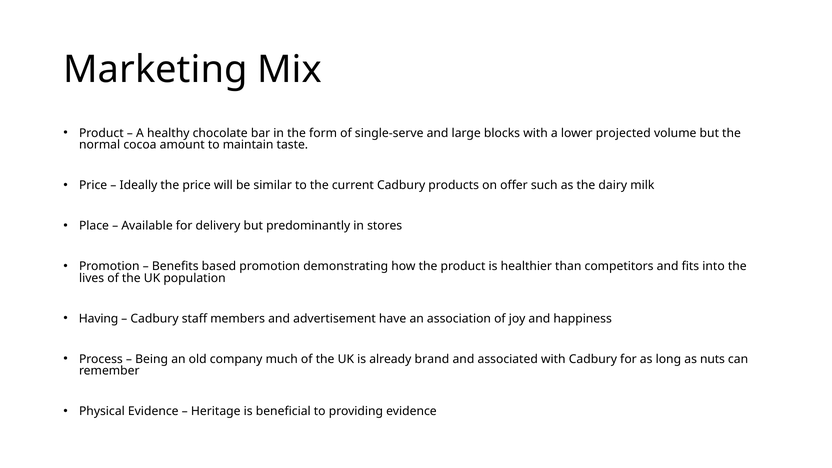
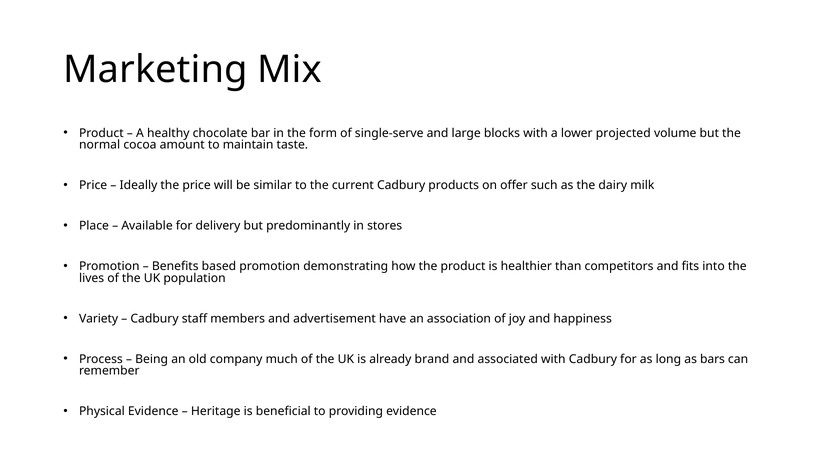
Having: Having -> Variety (99, 319)
nuts: nuts -> bars (712, 359)
